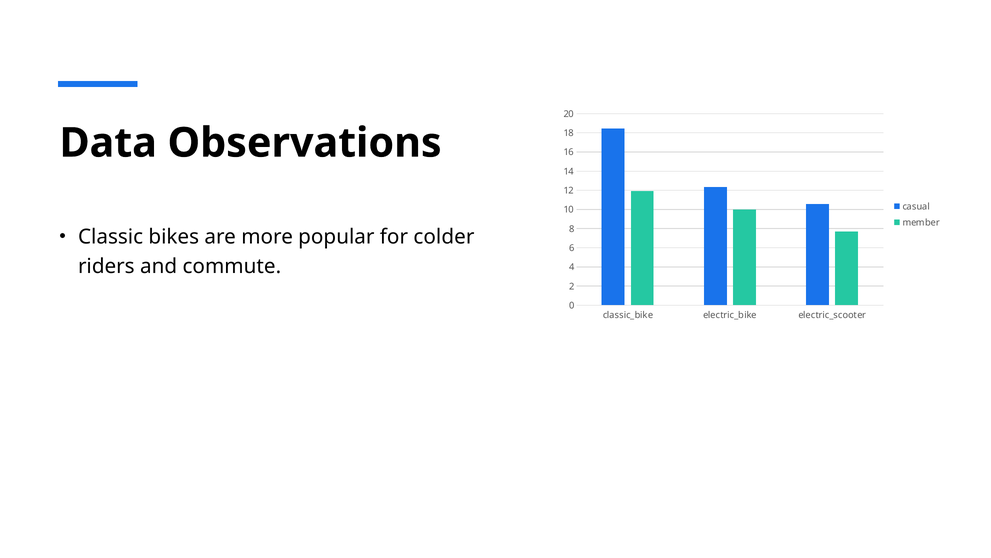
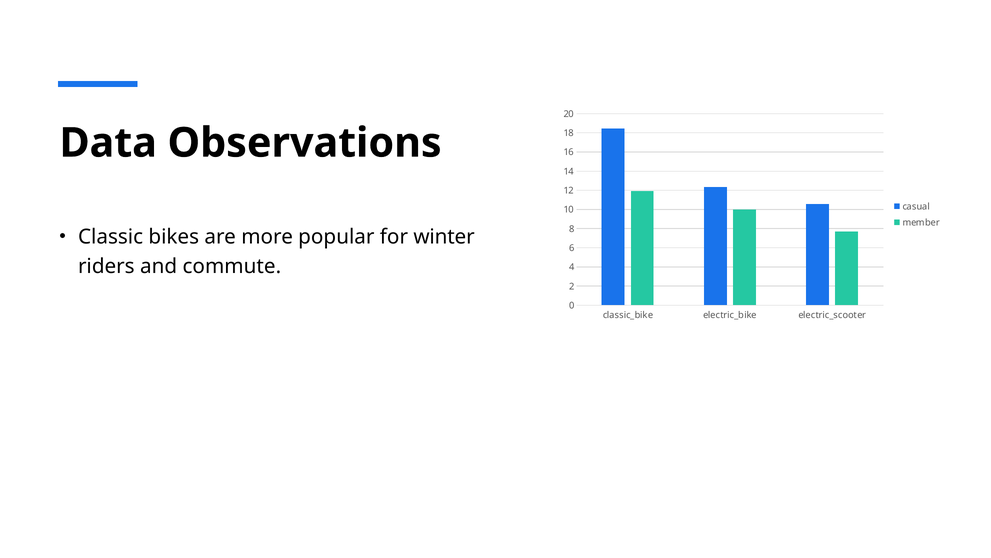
colder: colder -> winter (444, 237)
